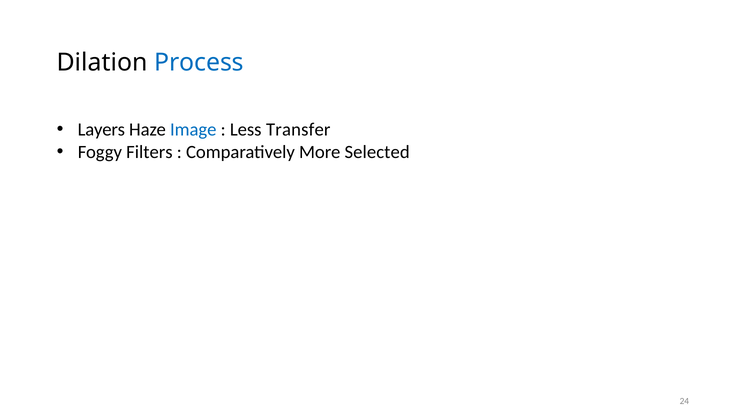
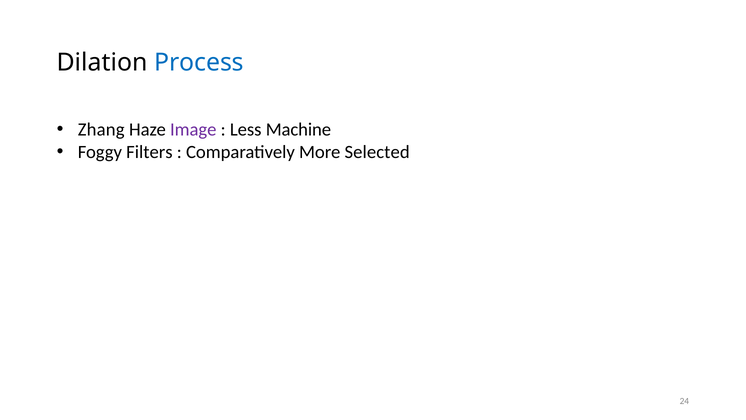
Layers: Layers -> Zhang (101, 129)
Image colour: blue -> purple (193, 129)
Transfer: Transfer -> Machine (298, 129)
